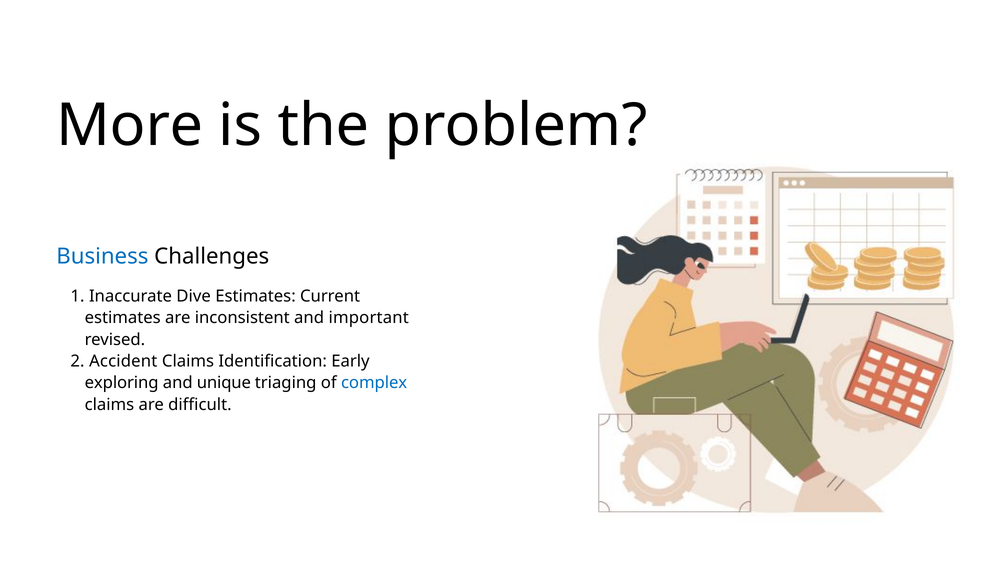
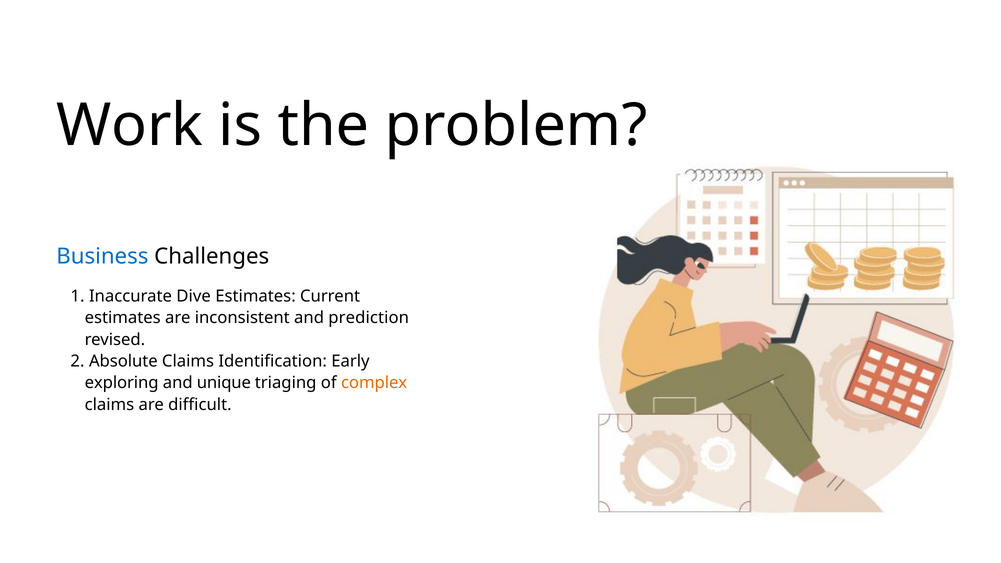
More: More -> Work (130, 125)
important: important -> prediction (369, 318)
Accident: Accident -> Absolute (123, 361)
complex colour: blue -> orange (374, 383)
